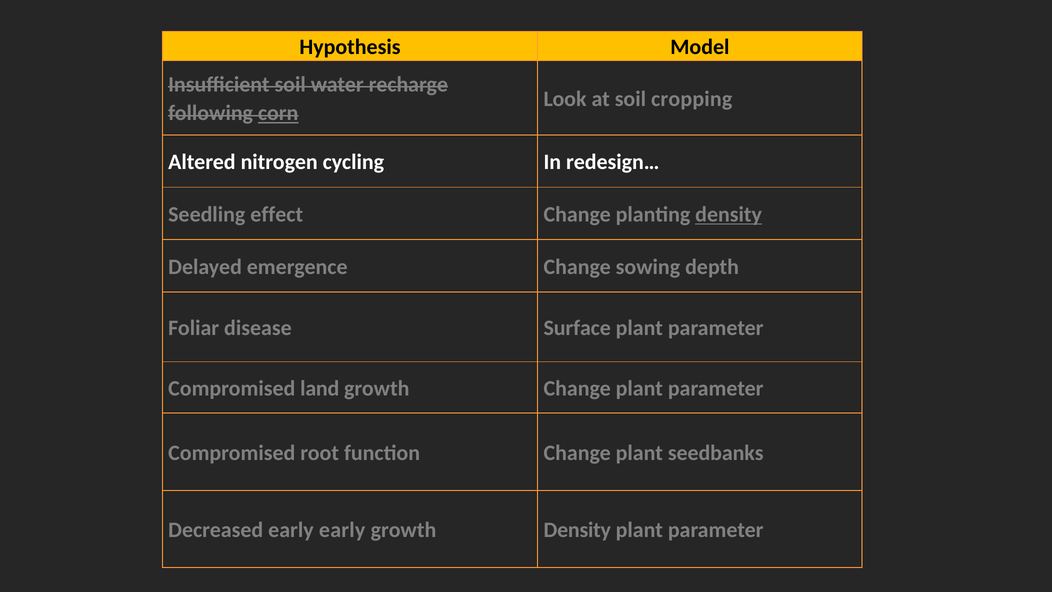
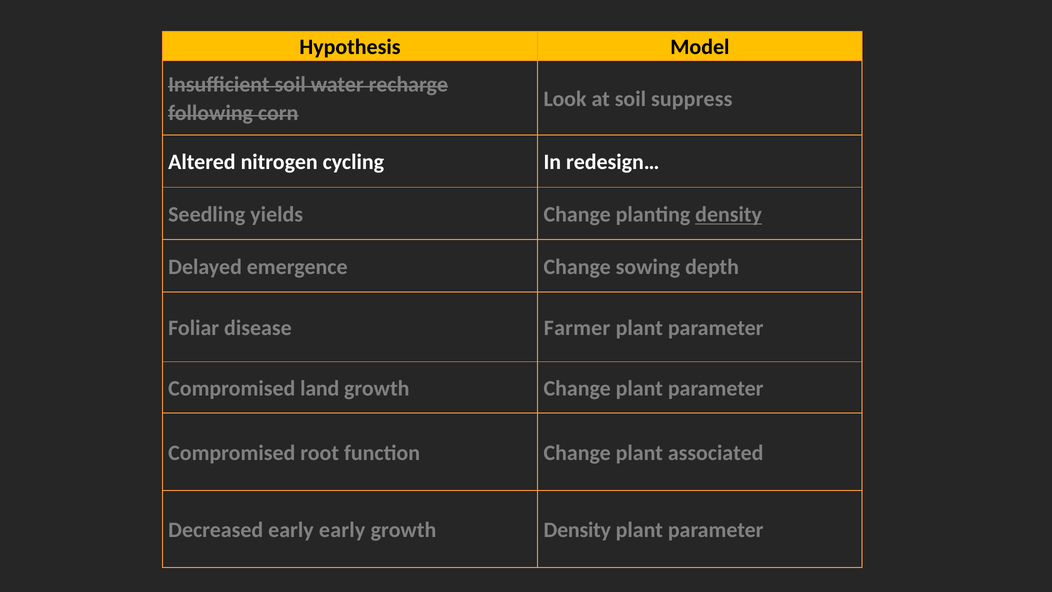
cropping: cropping -> suppress (692, 99)
corn underline: present -> none (278, 113)
effect: effect -> yields (277, 215)
Surface: Surface -> Farmer (577, 328)
seedbanks: seedbanks -> associated (716, 453)
